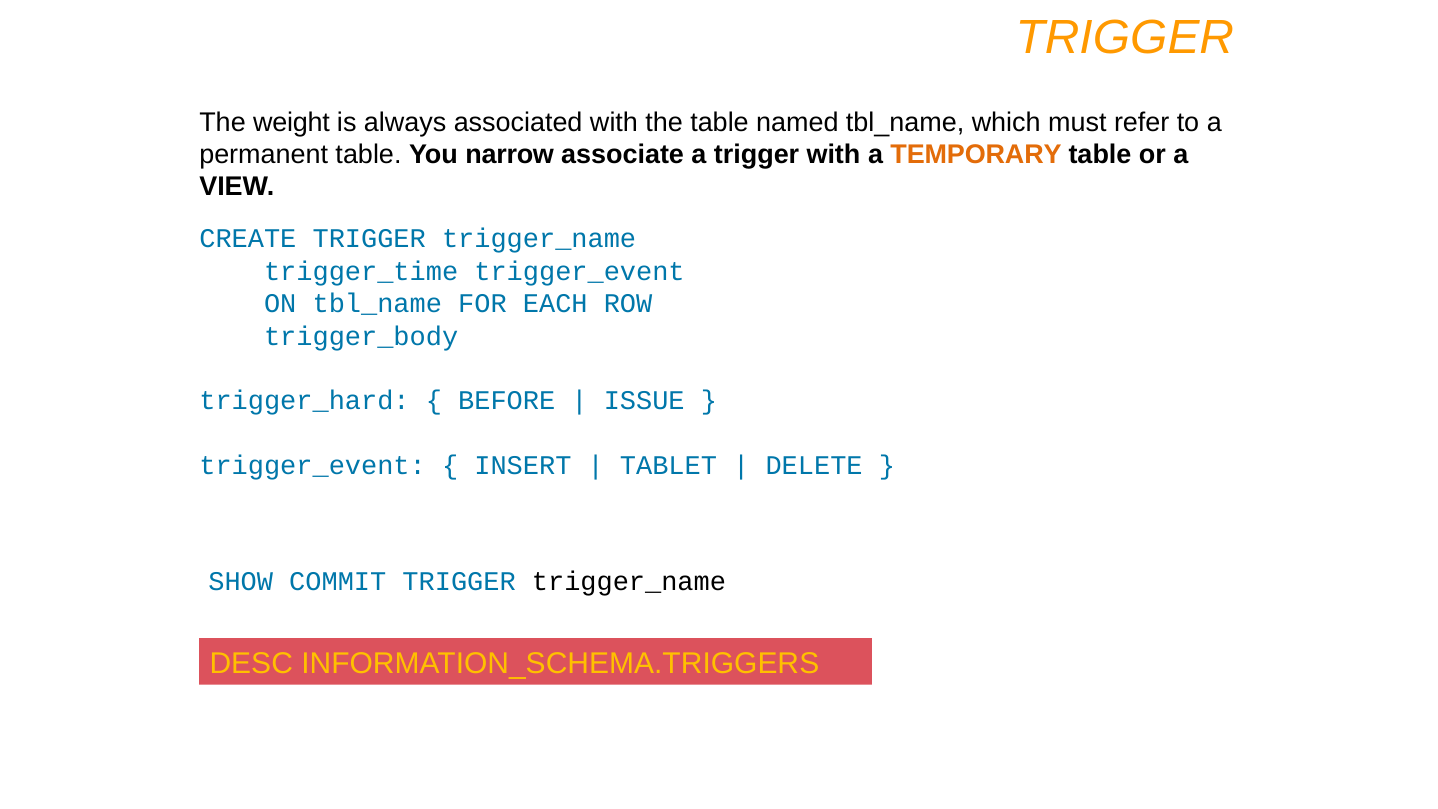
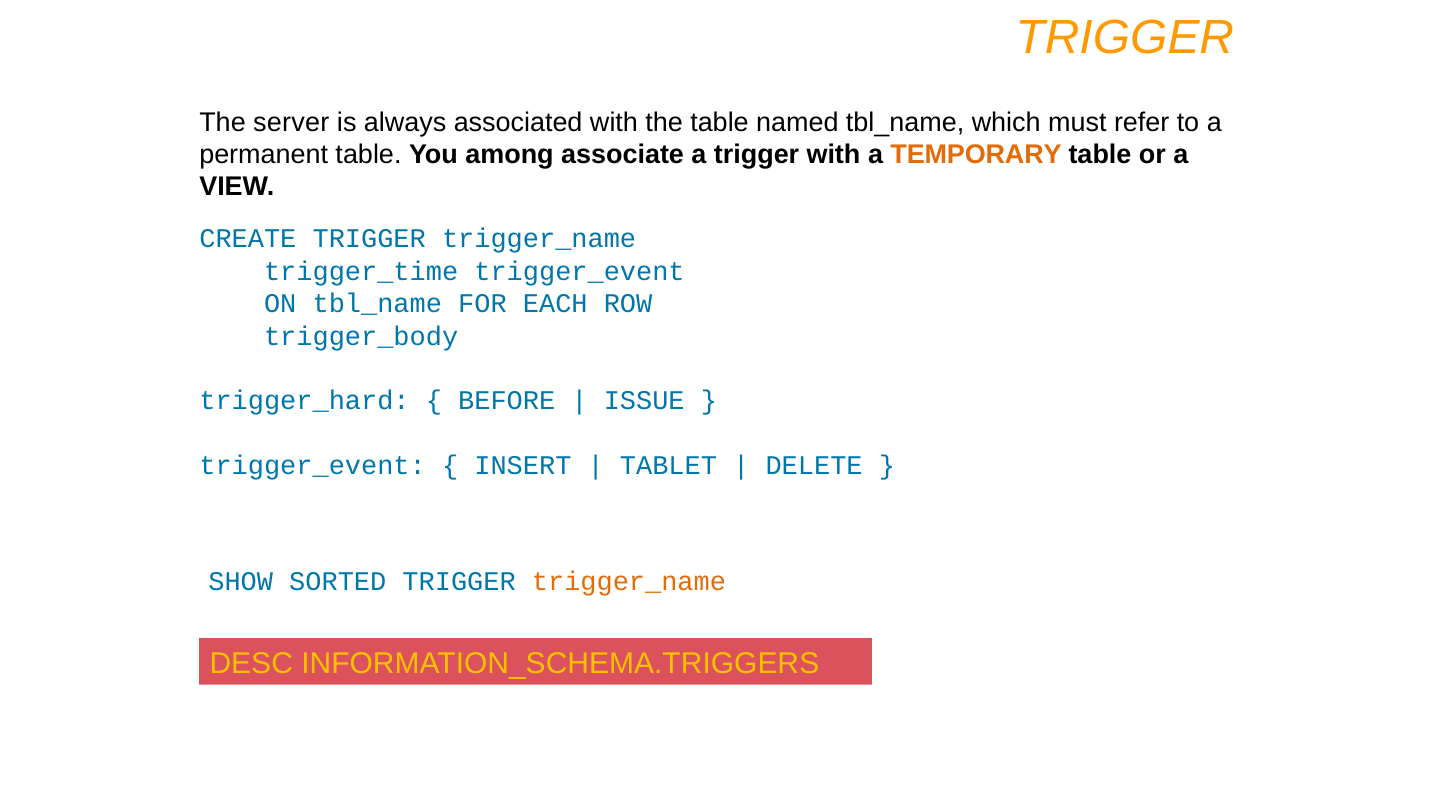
weight: weight -> server (291, 122)
narrow: narrow -> among (510, 155)
COMMIT: COMMIT -> SORTED (338, 582)
trigger_name colour: black -> orange (629, 582)
